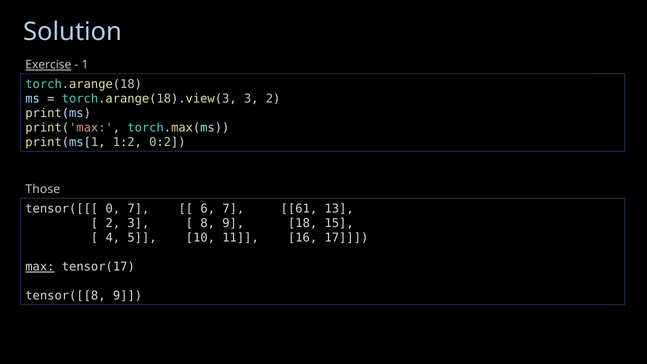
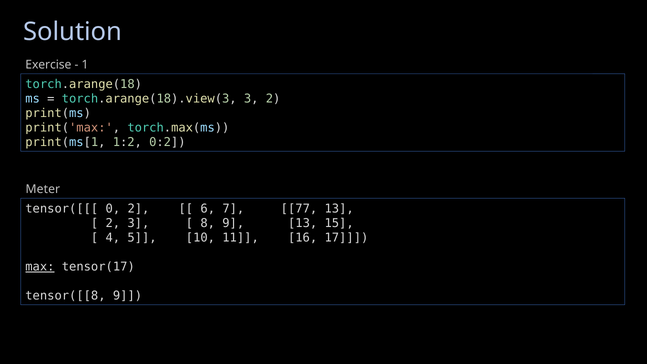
Exercise underline: present -> none (48, 65)
Those: Those -> Meter (43, 189)
0 7: 7 -> 2 (138, 209)
61: 61 -> 77 (299, 209)
9 18: 18 -> 13 (303, 223)
